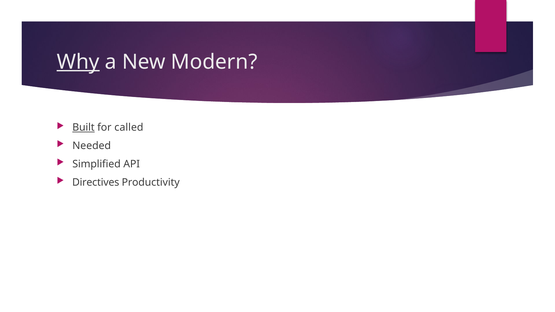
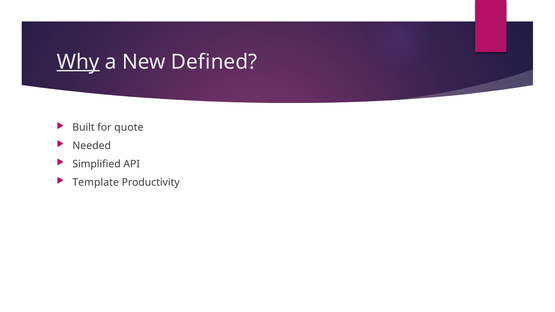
Modern: Modern -> Defined (214, 62)
Built underline: present -> none (83, 128)
called: called -> quote (129, 128)
Directives: Directives -> Template (96, 182)
